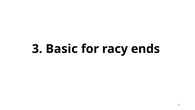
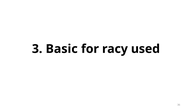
ends: ends -> used (145, 49)
